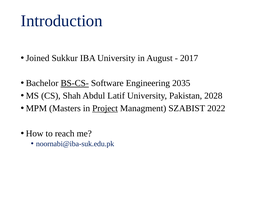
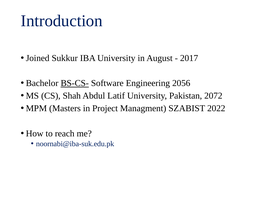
2035: 2035 -> 2056 (181, 83)
2028: 2028 -> 2072 (213, 96)
Project underline: present -> none (105, 108)
